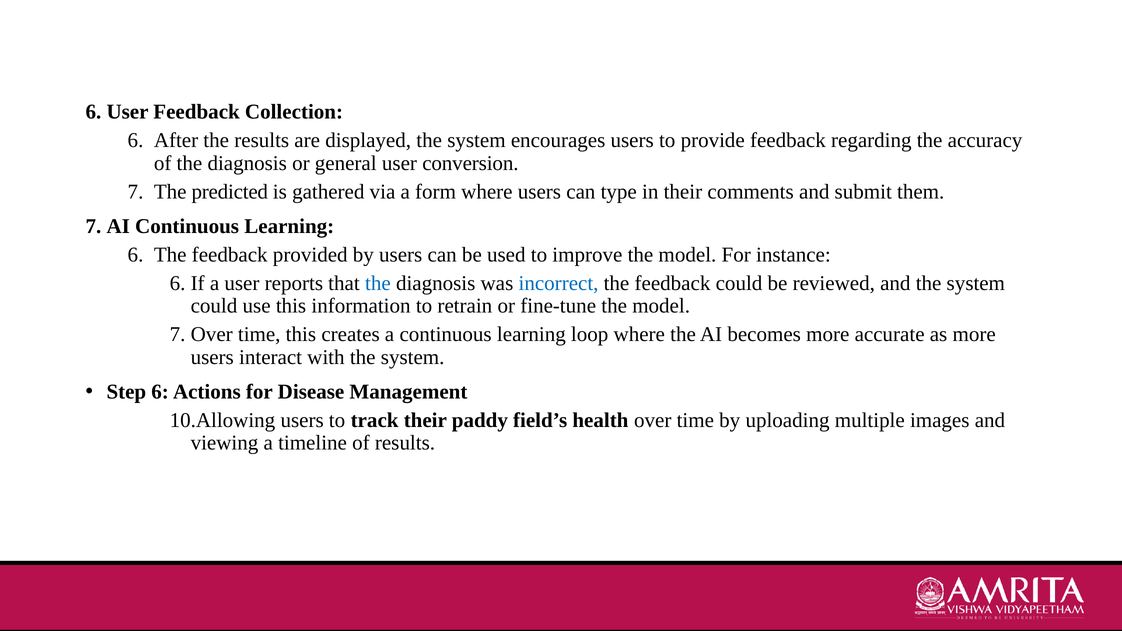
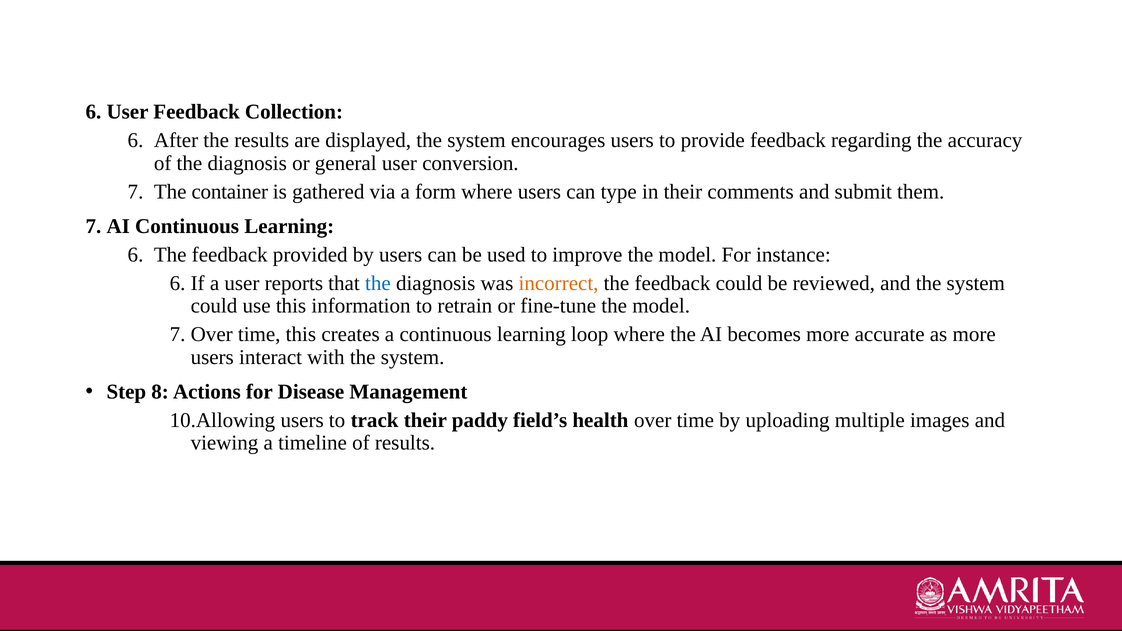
predicted: predicted -> container (230, 192)
incorrect colour: blue -> orange (559, 283)
Step 6: 6 -> 8 (160, 392)
